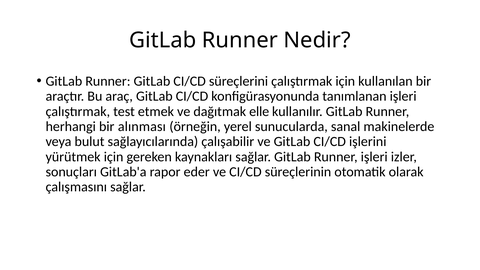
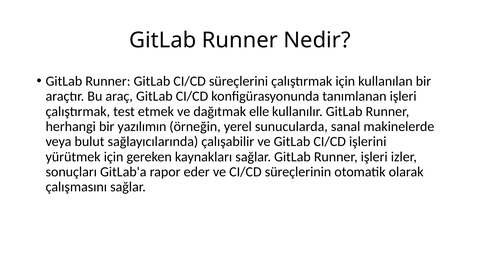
alınması: alınması -> yazılımın (142, 127)
